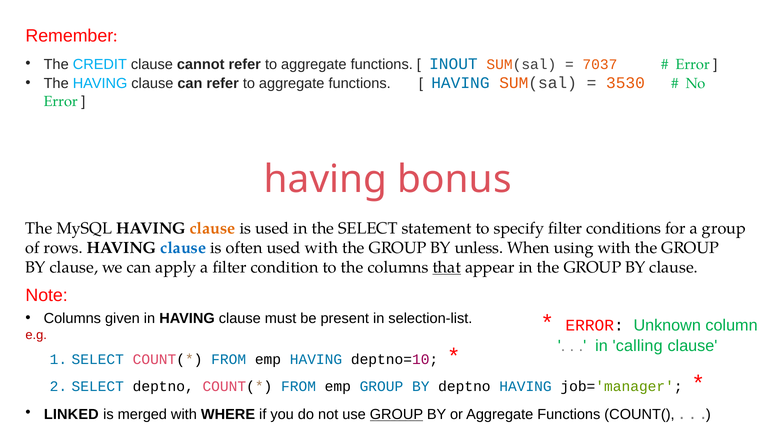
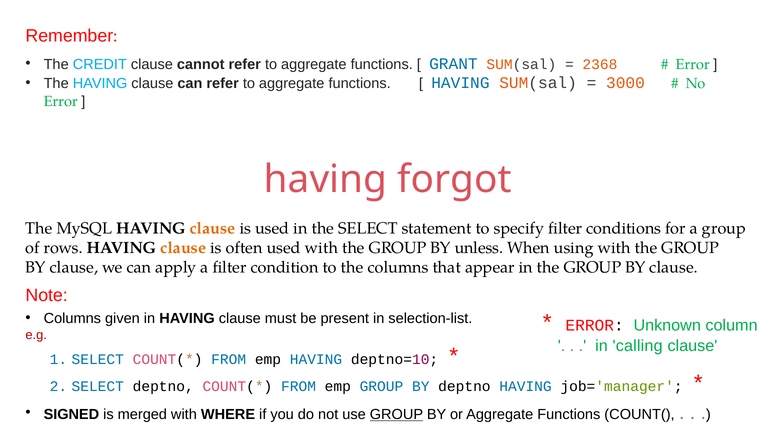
INOUT: INOUT -> GRANT (453, 64)
7037: 7037 -> 2368 (600, 64)
3530: 3530 -> 3000 (625, 83)
bonus: bonus -> forgot (454, 179)
clause colour: blue -> orange (183, 248)
that underline: present -> none (447, 267)
LINKED: LINKED -> SIGNED (71, 414)
